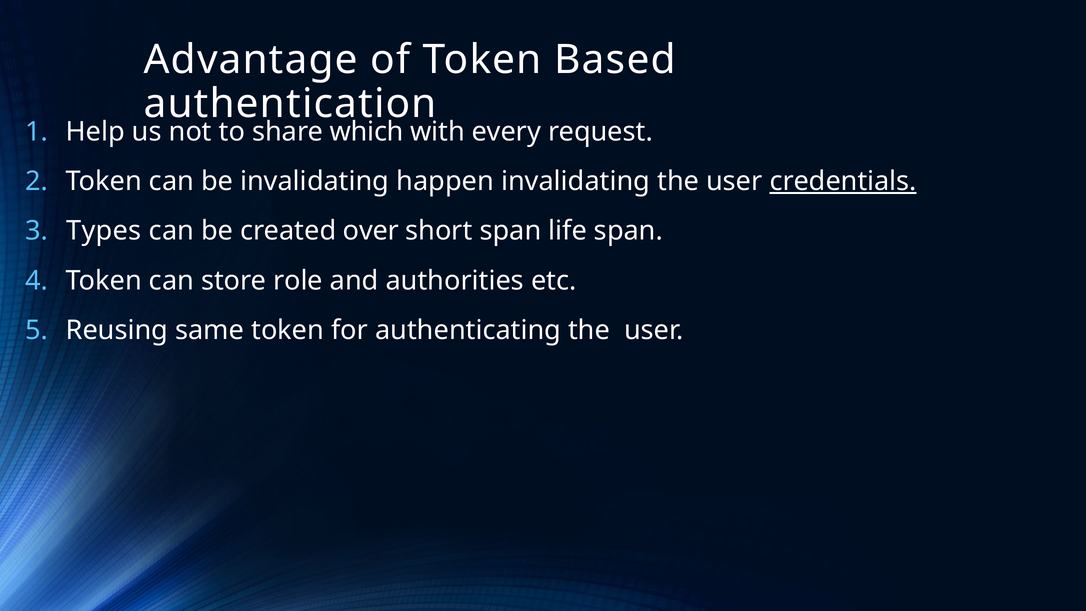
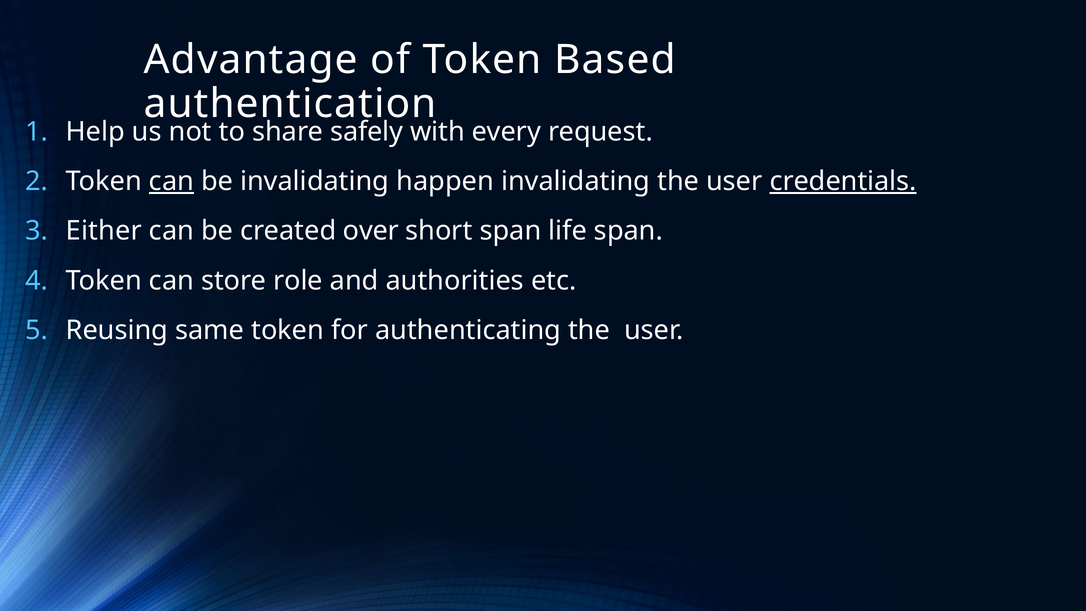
which: which -> safely (367, 132)
can underline: none -> present (172, 181)
Types: Types -> Either (104, 231)
